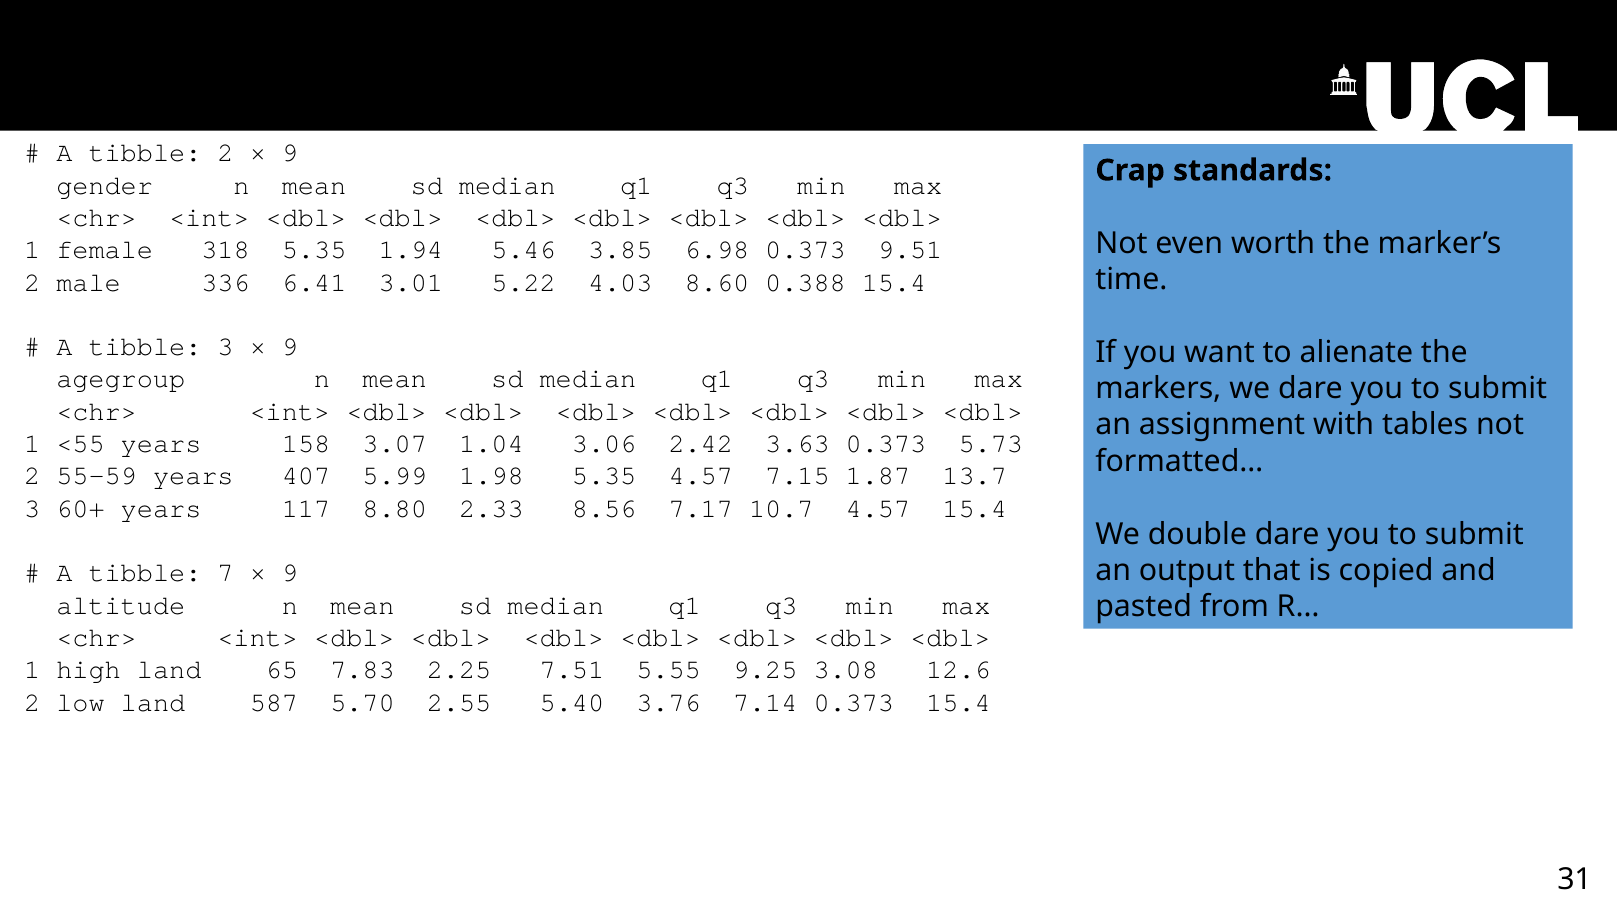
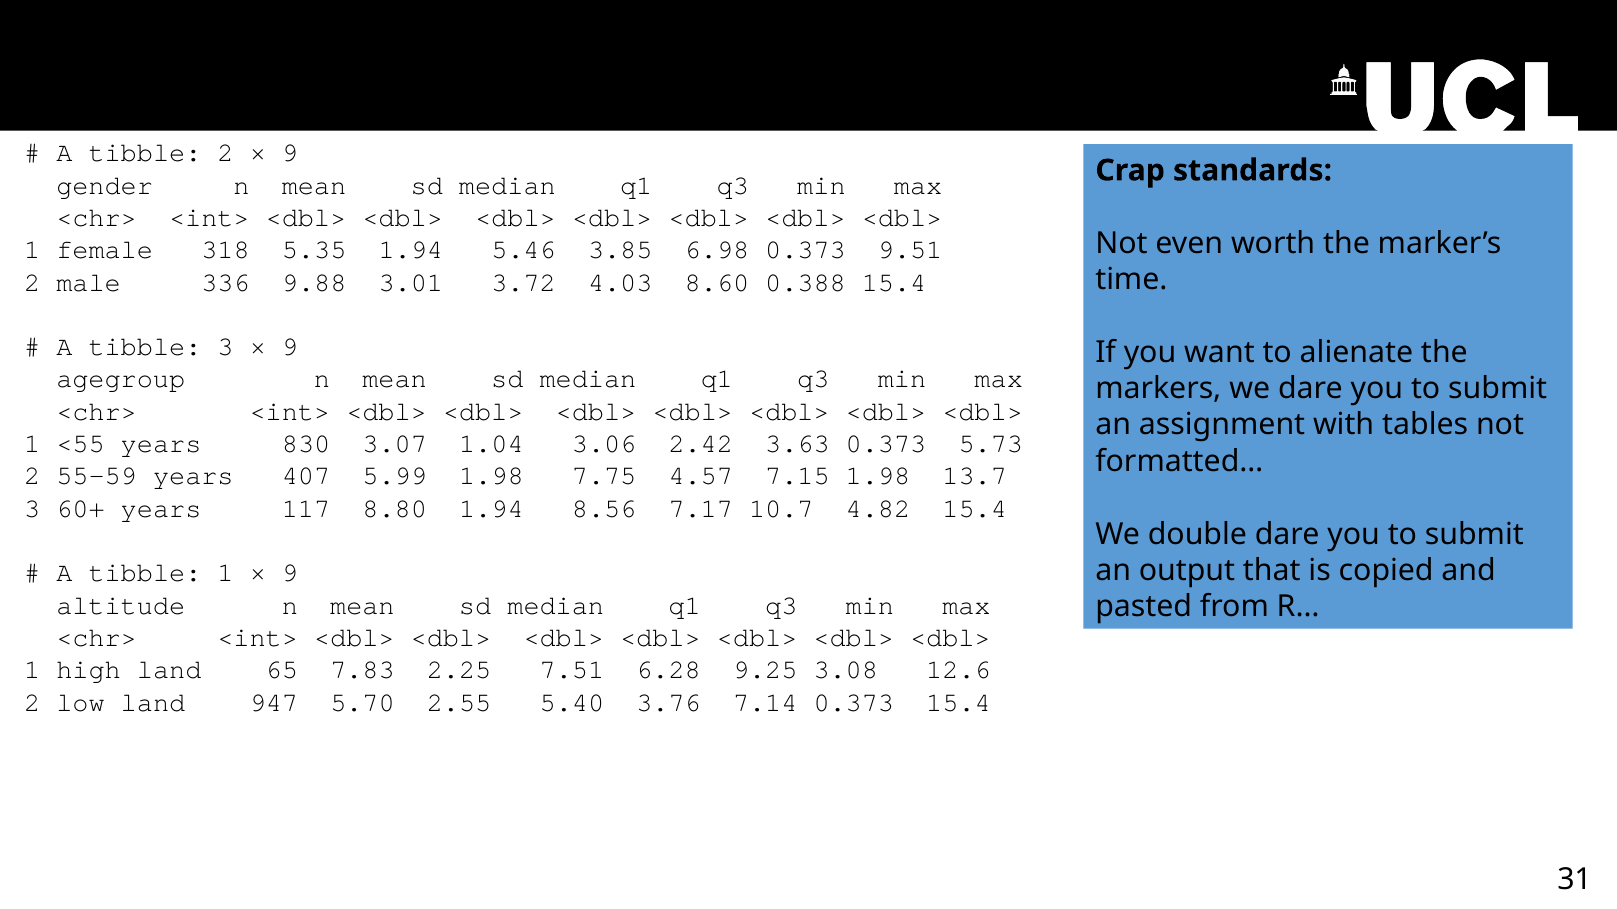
6.41: 6.41 -> 9.88 (314, 282)
5.22: 5.22 -> 3.72 (524, 282)
158: 158 -> 830 (306, 444)
1.98 5.35: 5.35 -> 7.75 (604, 476)
7.15 1.87: 1.87 -> 1.98 (878, 476)
8.80 2.33: 2.33 -> 1.94 (491, 509)
10.7 4.57: 4.57 -> 4.82 (878, 509)
tibble 7: 7 -> 1 (226, 573)
5.55: 5.55 -> 6.28 (669, 670)
587: 587 -> 947 (274, 703)
